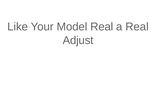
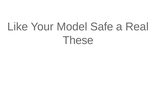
Model Real: Real -> Safe (102, 27)
Adjust: Adjust -> These (78, 40)
